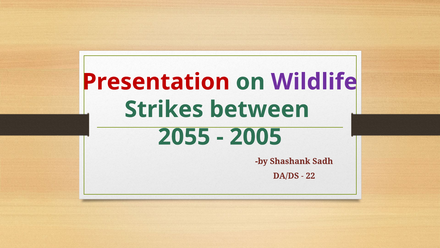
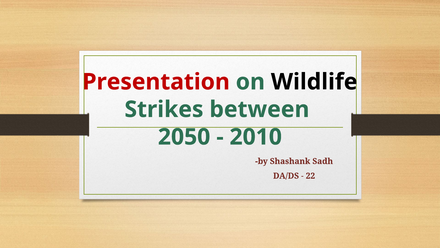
Wildlife colour: purple -> black (314, 82)
2055: 2055 -> 2050 (184, 137)
2005: 2005 -> 2010 (256, 137)
